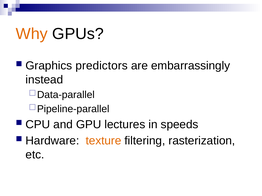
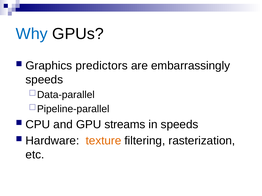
Why colour: orange -> blue (32, 34)
instead: instead -> speeds (44, 80)
lectures: lectures -> streams (125, 125)
